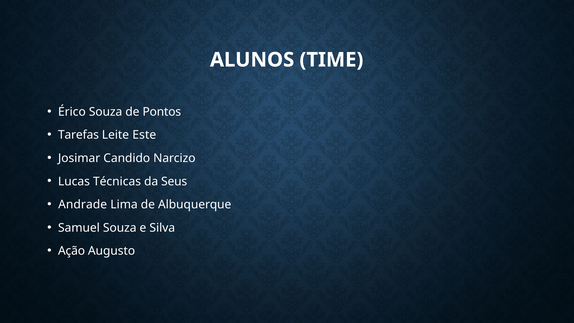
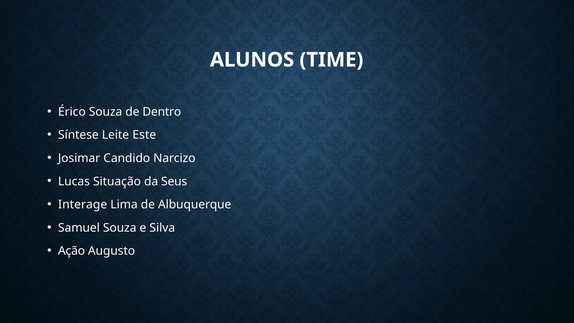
Pontos: Pontos -> Dentro (162, 112)
Tarefas: Tarefas -> Síntese (78, 135)
Técnicas: Técnicas -> Situação (117, 181)
Andrade: Andrade -> Interage (83, 205)
